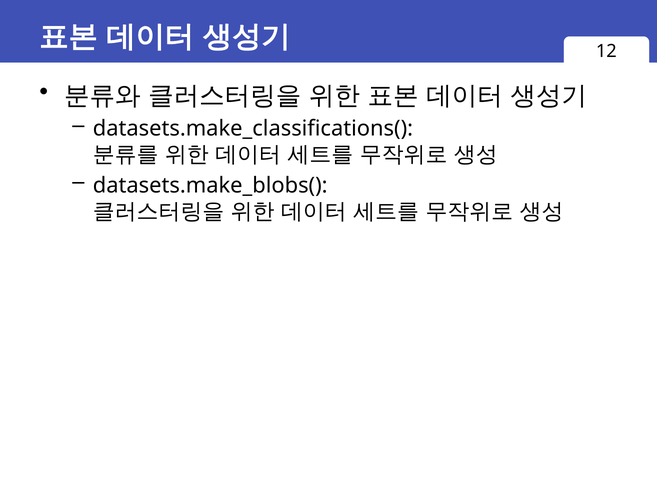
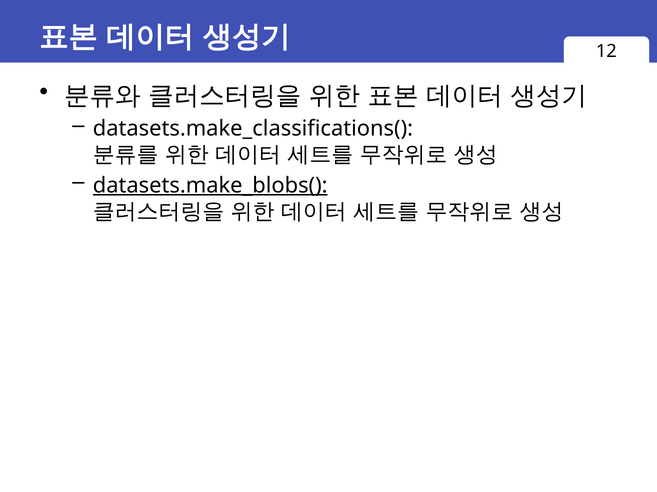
datasets.make_blobs( underline: none -> present (210, 186)
